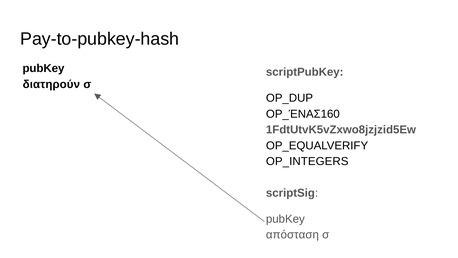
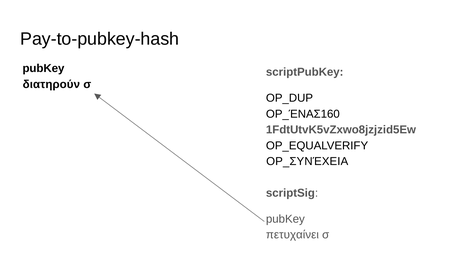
OP_INTEGERS: OP_INTEGERS -> OP_ΣΥΝΈΧΕΙΑ (307, 161)
απόσταση: απόσταση -> πετυχαίνει (292, 235)
